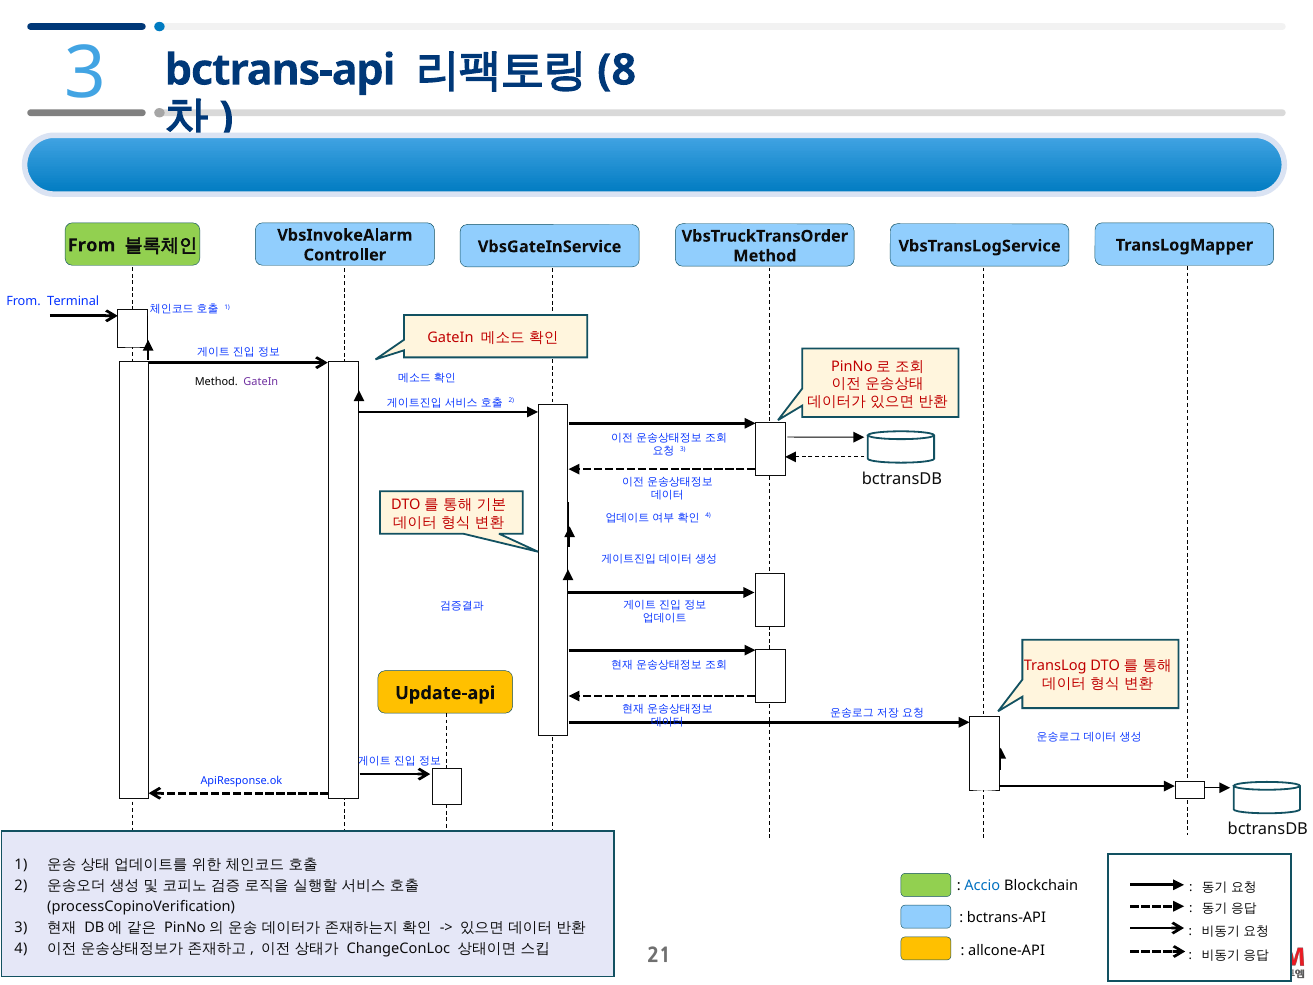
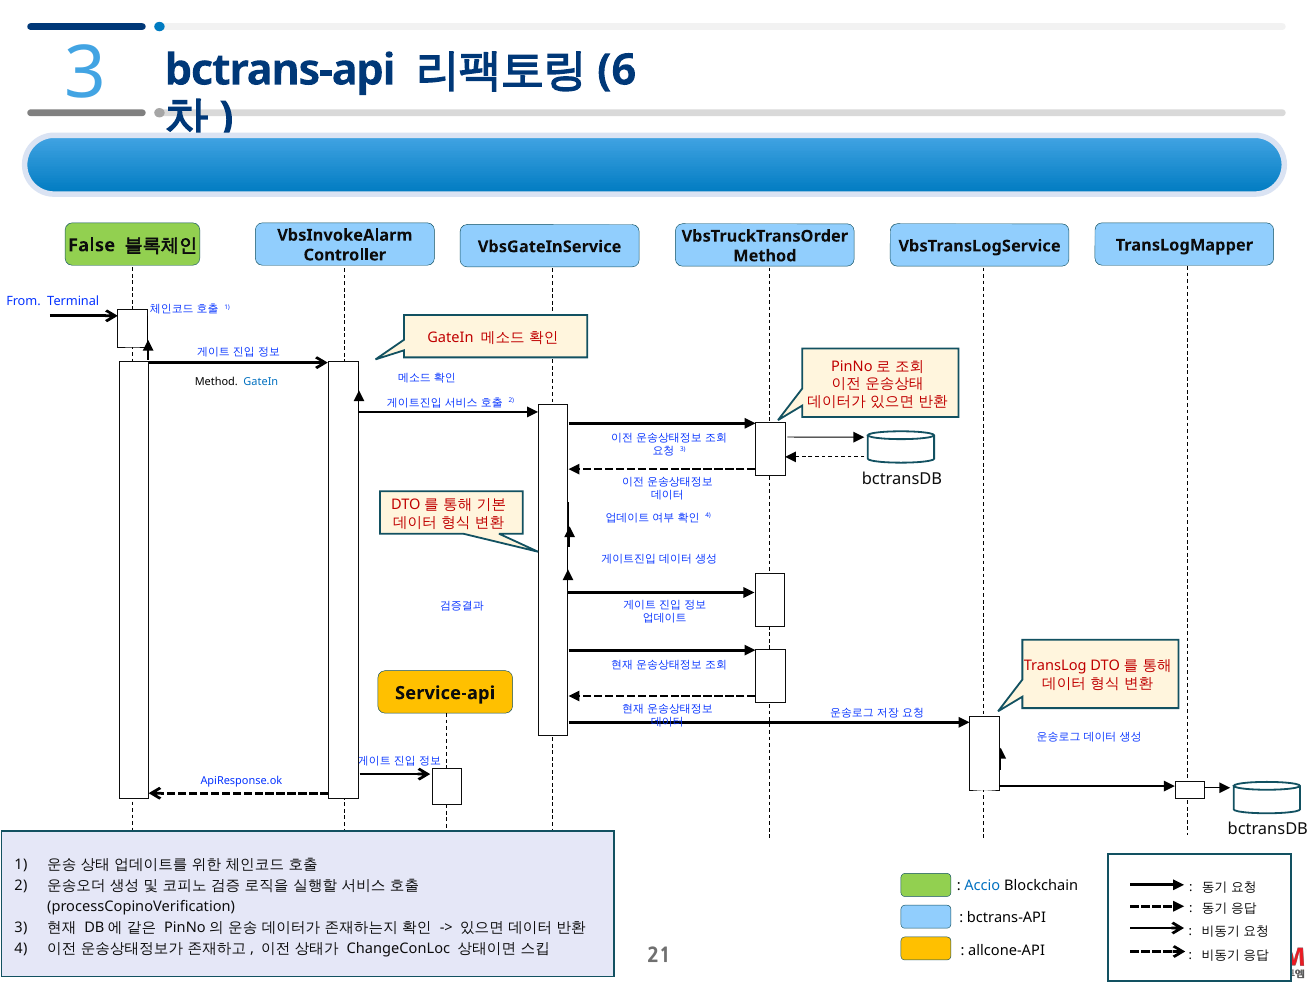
8: 8 -> 6 (617, 70)
From: From -> False (92, 245)
GateIn colour: purple -> blue (261, 381)
Update-api: Update-api -> Service-api (445, 693)
